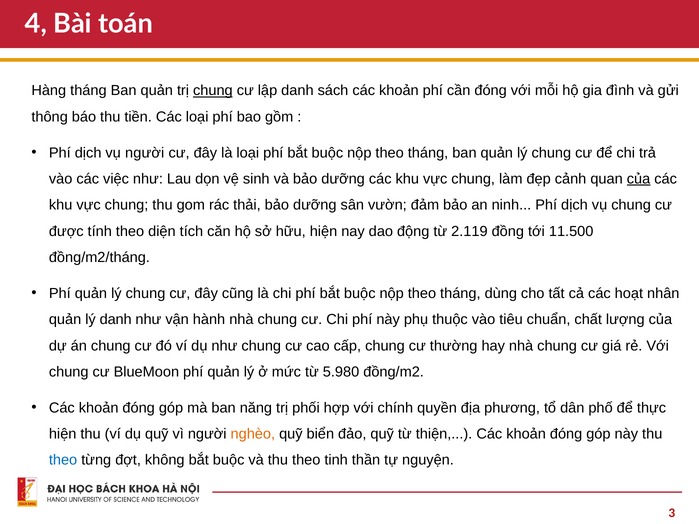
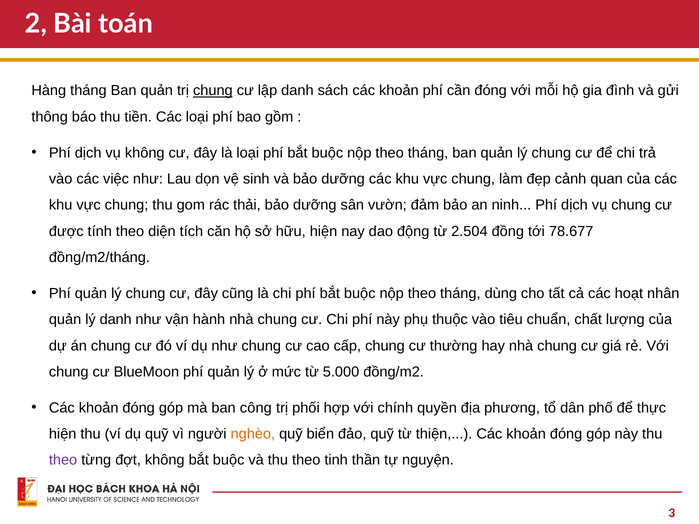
4: 4 -> 2 (36, 24)
vụ người: người -> không (145, 153)
của underline: present -> none (639, 179)
2.119: 2.119 -> 2.504 (469, 231)
11.500: 11.500 -> 78.677 (571, 231)
5.980: 5.980 -> 5.000 (341, 372)
năng: năng -> công (256, 408)
theo colour: blue -> purple (63, 460)
